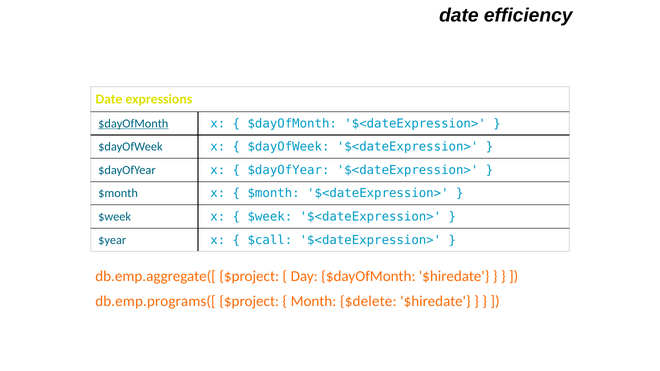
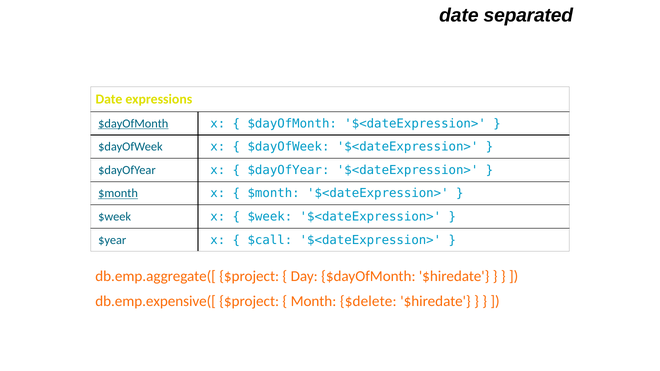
efficiency: efficiency -> separated (528, 15)
$month underline: none -> present (118, 194)
db.emp.programs([: db.emp.programs([ -> db.emp.expensive([ (156, 301)
